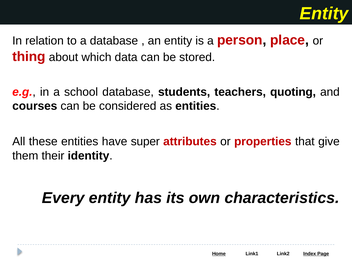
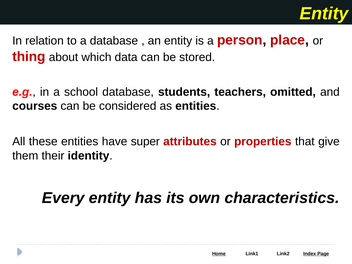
quoting: quoting -> omitted (293, 92)
